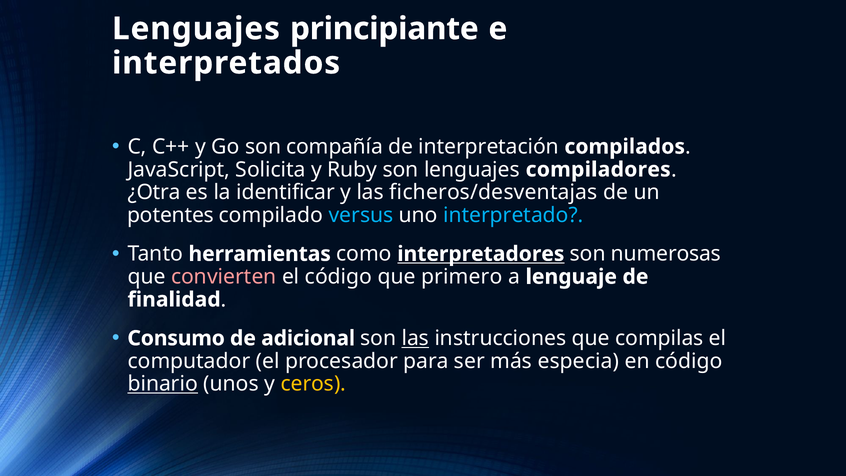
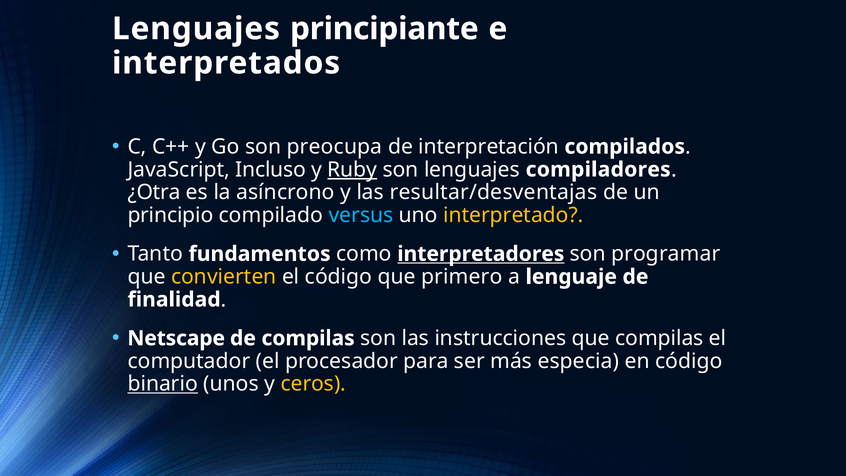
compañía: compañía -> preocupa (334, 147)
Solicita: Solicita -> Incluso (271, 170)
Ruby underline: none -> present (352, 170)
identificar: identificar -> asíncrono (286, 192)
ficheros/desventajas: ficheros/desventajas -> resultar/desventajas (494, 192)
potentes: potentes -> principio (171, 215)
interpretado colour: light blue -> yellow (513, 215)
herramientas: herramientas -> fundamentos (260, 254)
numerosas: numerosas -> programar (666, 254)
convierten colour: pink -> yellow (224, 277)
Consumo: Consumo -> Netscape (176, 338)
de adicional: adicional -> compilas (308, 338)
las underline: present -> none (415, 338)
